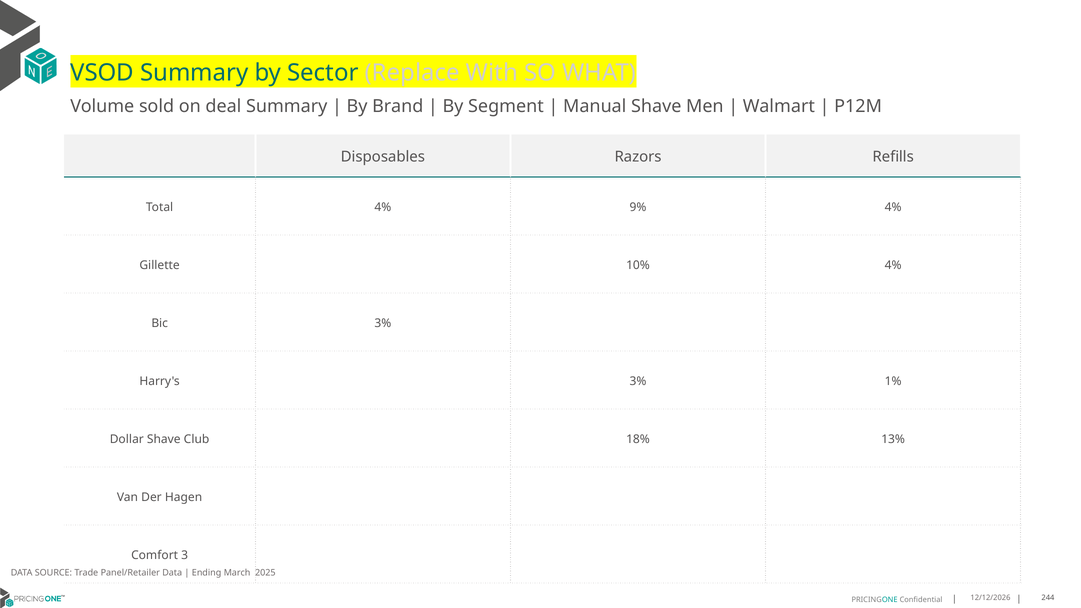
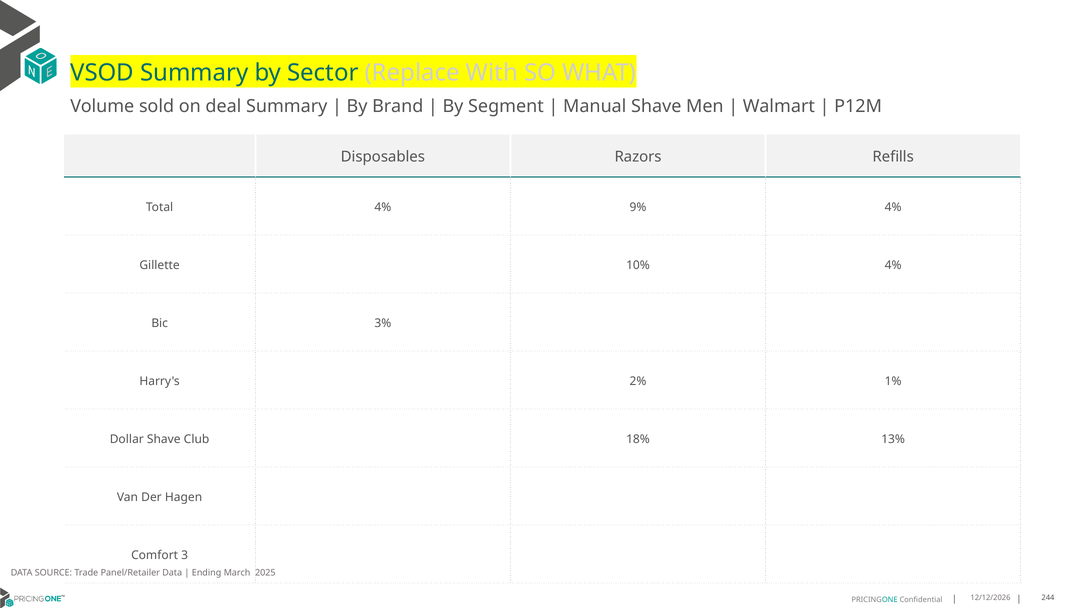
Harry's 3%: 3% -> 2% (638, 381)
